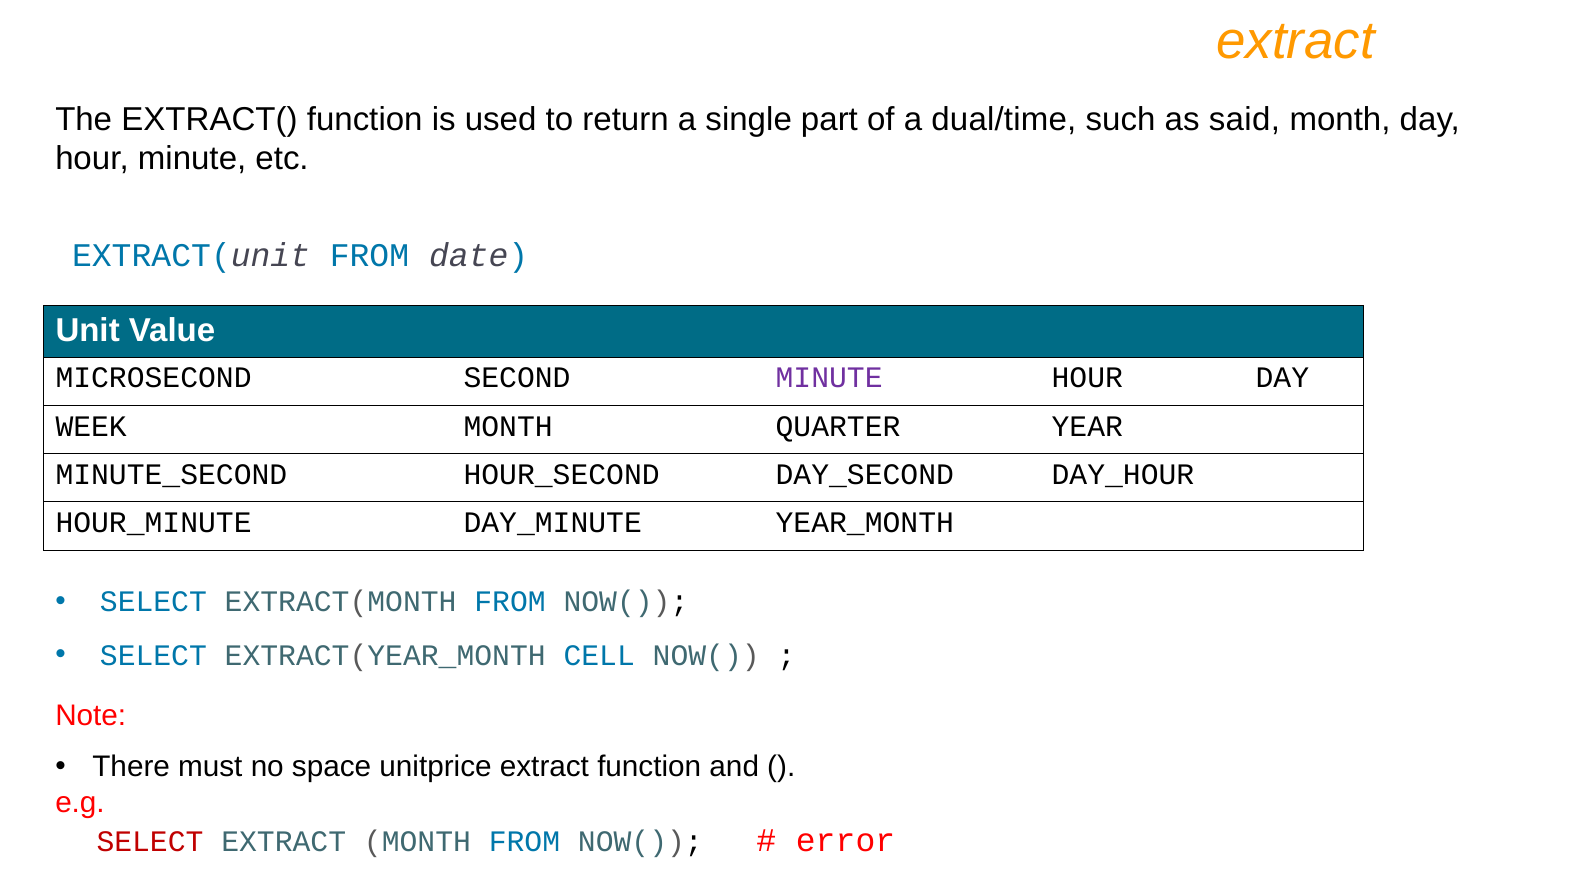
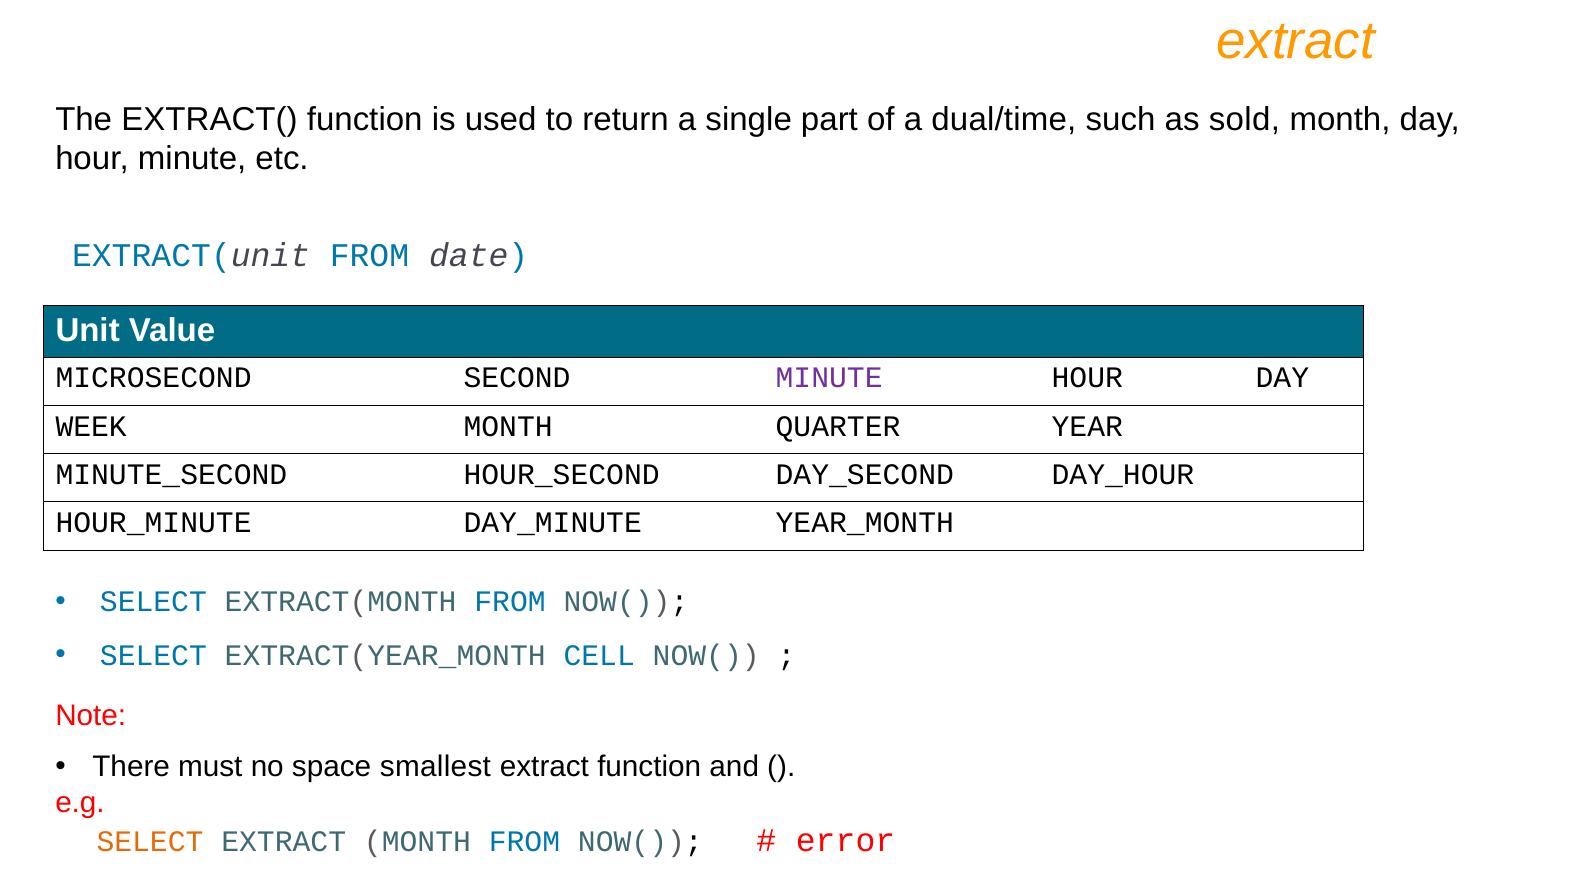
said: said -> sold (1244, 119)
unitprice: unitprice -> smallest (435, 766)
SELECT colour: red -> orange (150, 841)
